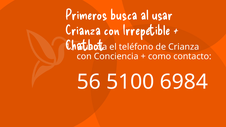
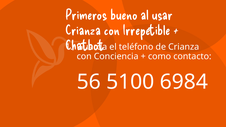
busca: busca -> bueno (124, 15)
